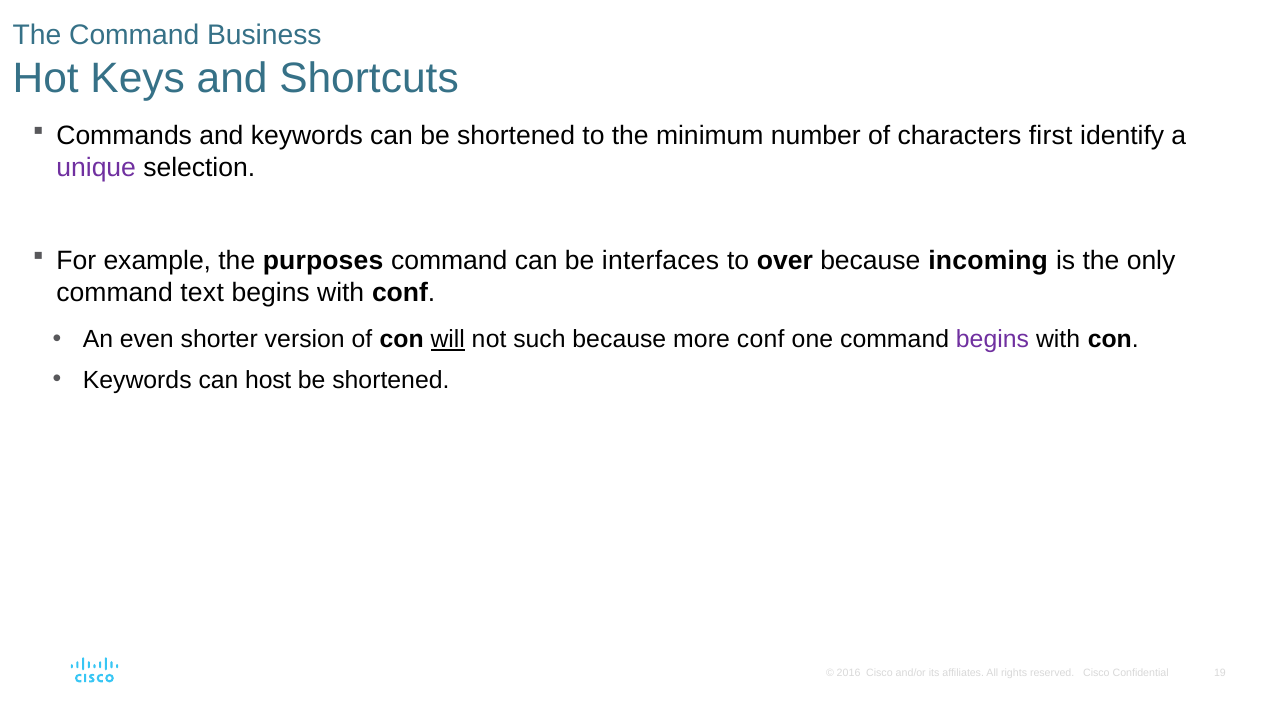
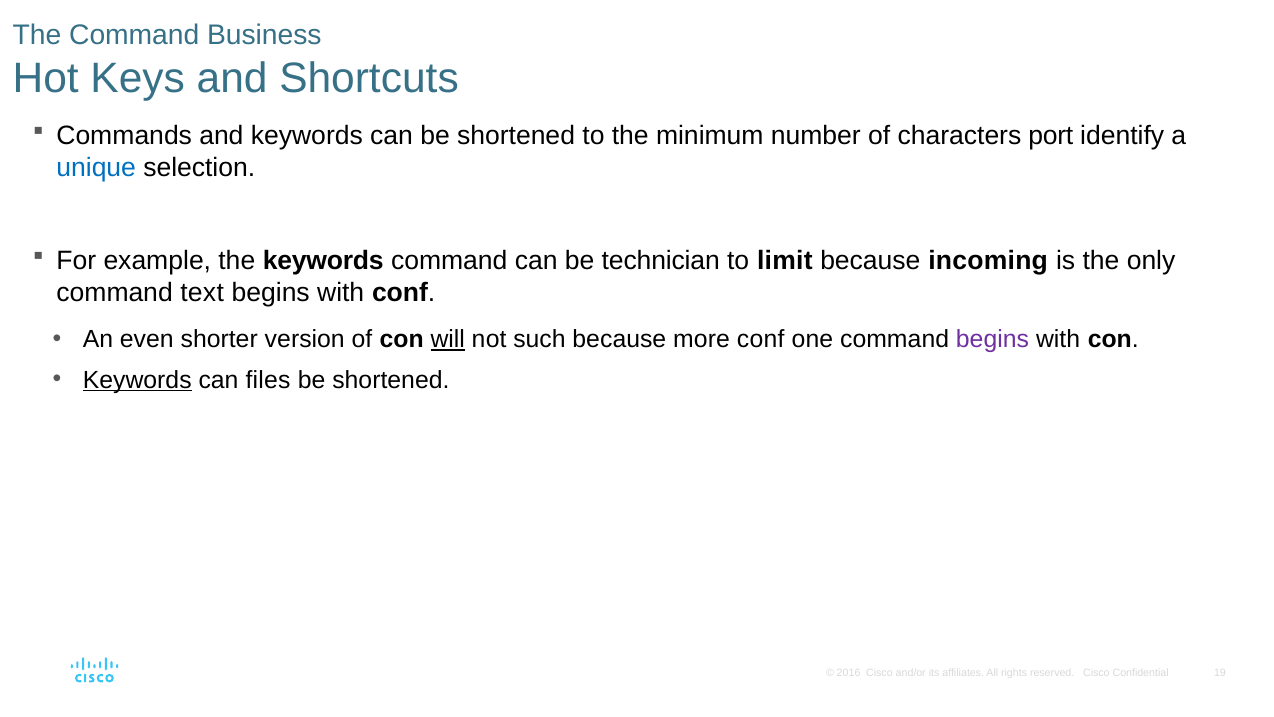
first: first -> port (1051, 135)
unique colour: purple -> blue (96, 167)
the purposes: purposes -> keywords (323, 261)
interfaces: interfaces -> technician (661, 261)
over: over -> limit (785, 261)
Keywords underline: none -> present (137, 380)
host: host -> files (268, 380)
